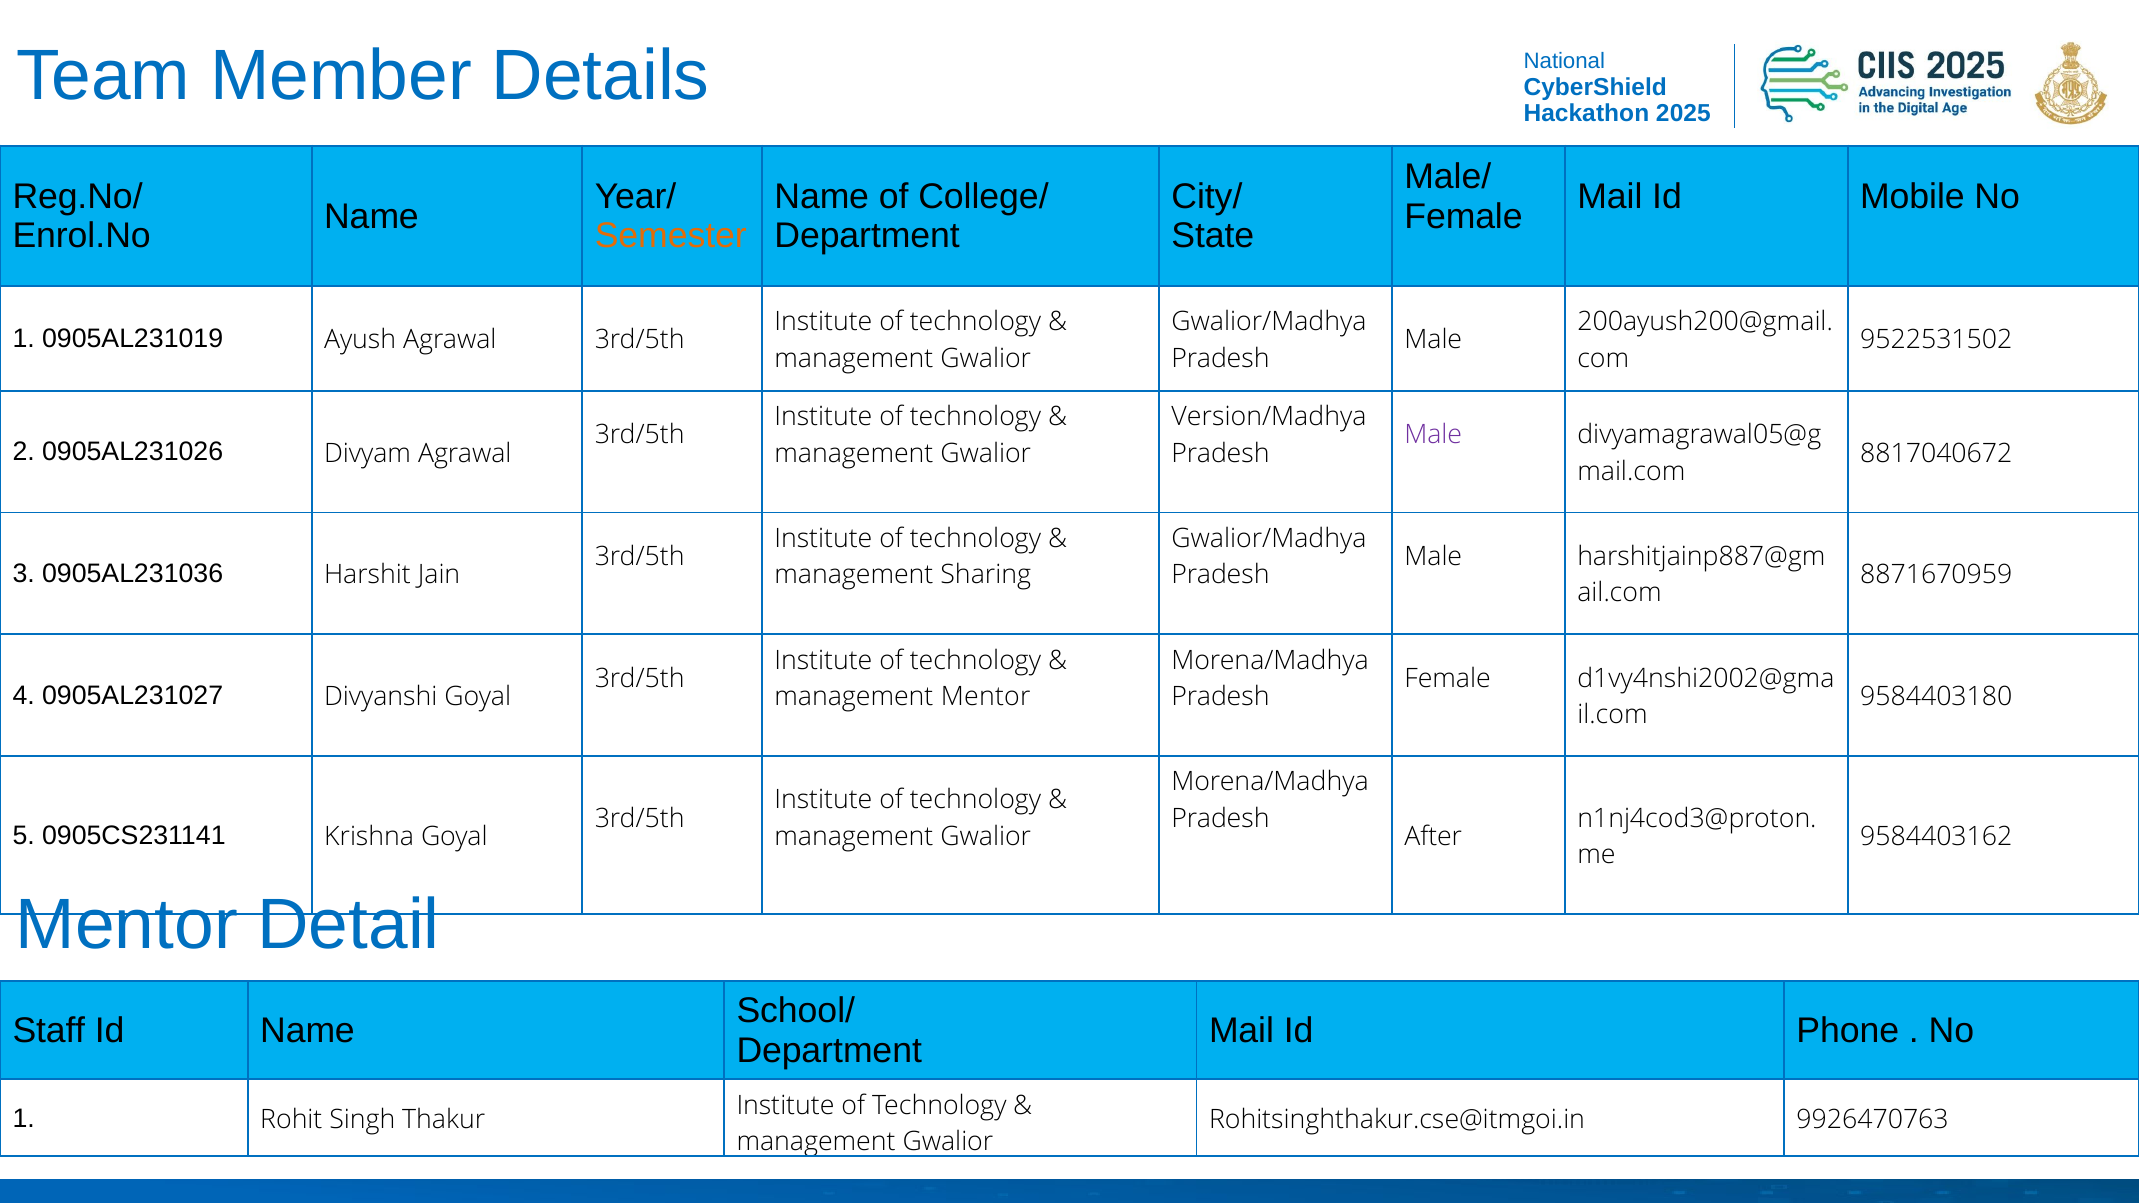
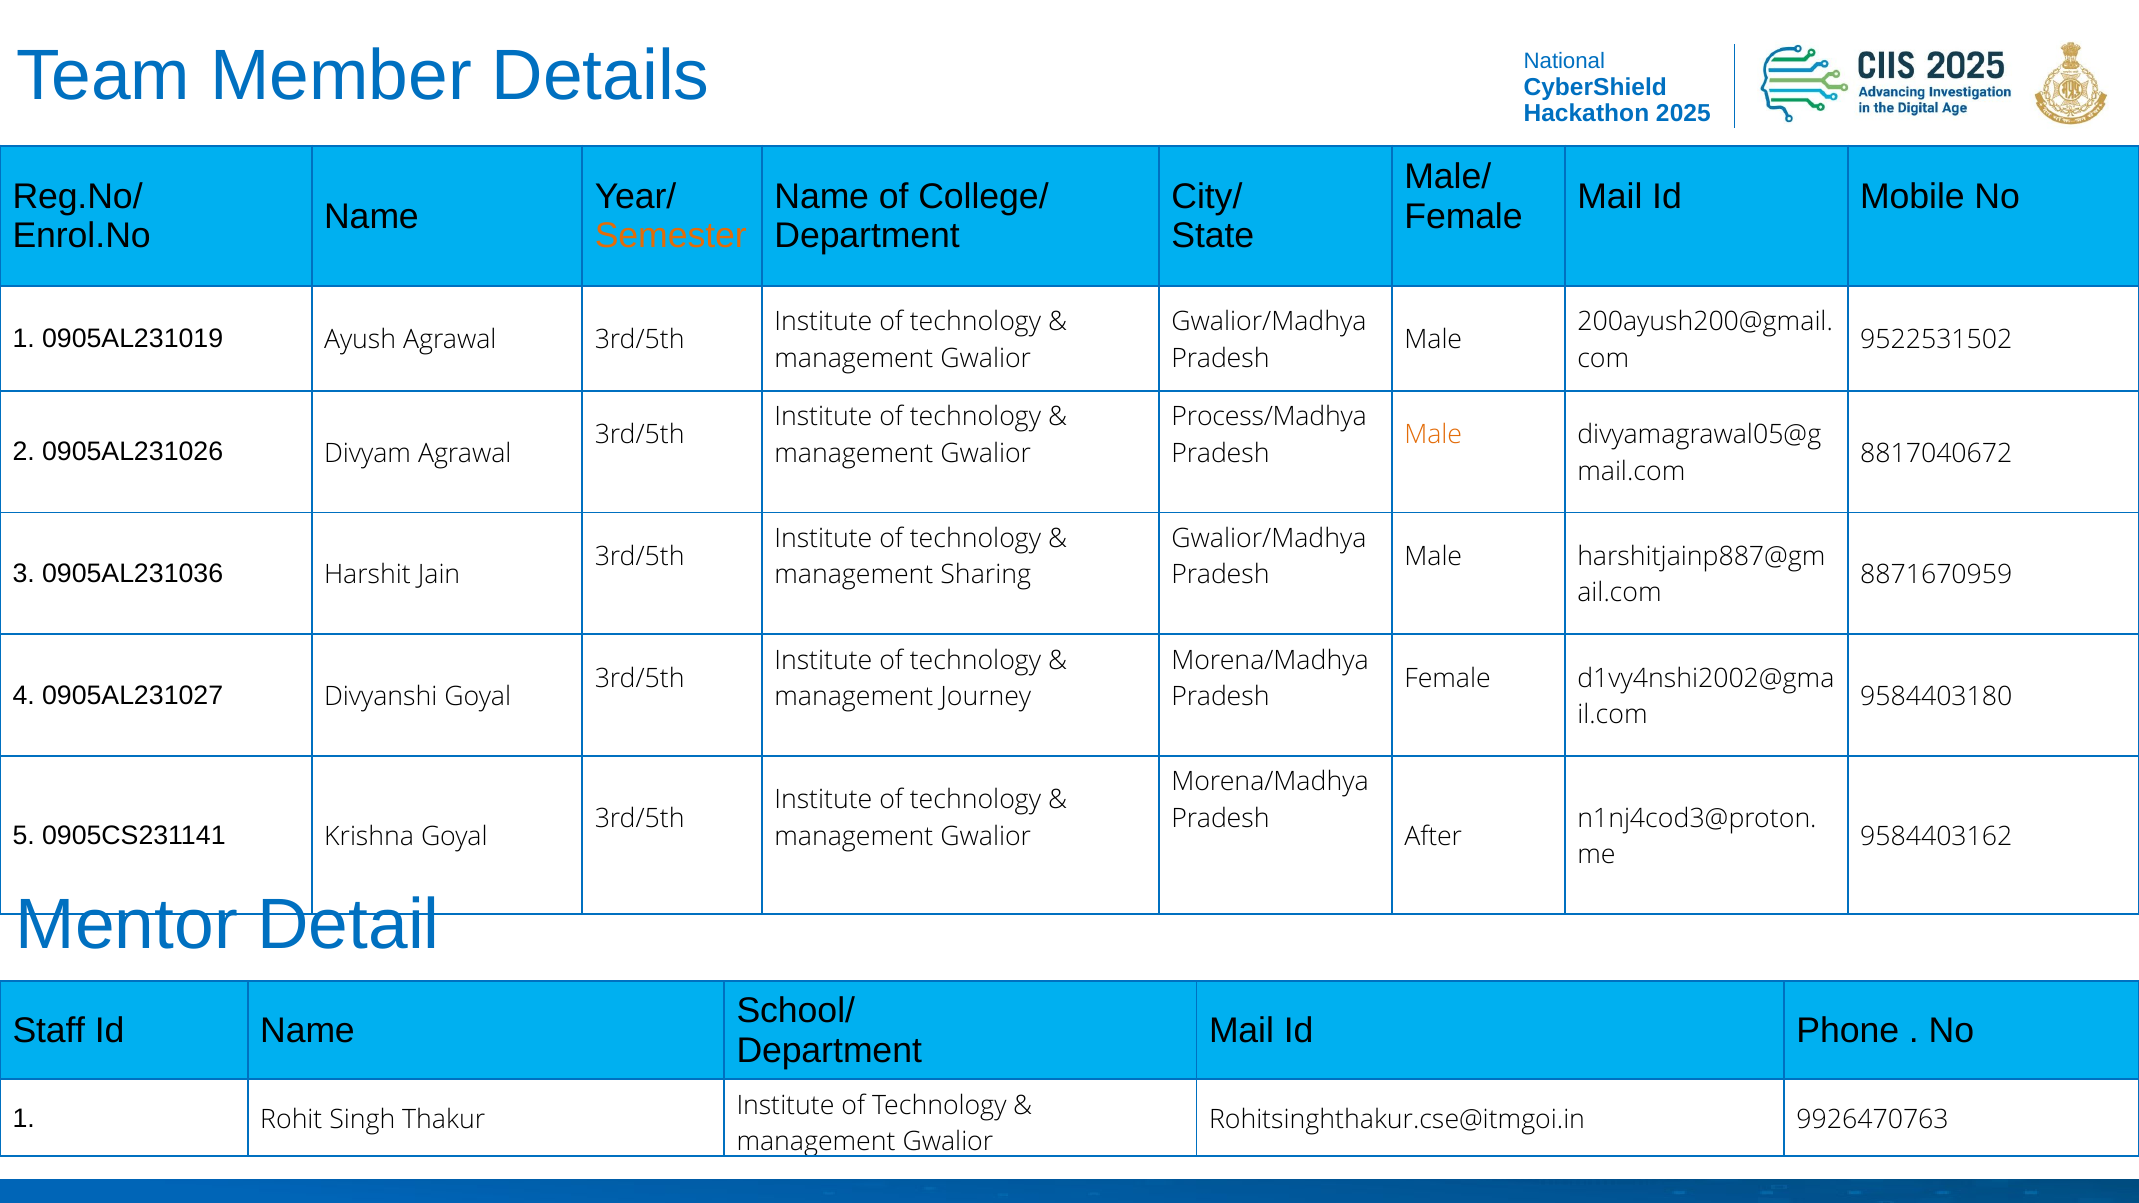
Version/Madhya: Version/Madhya -> Process/Madhya (1269, 417)
Male colour: purple -> orange (1433, 435)
management Mentor: Mentor -> Journey (986, 697)
